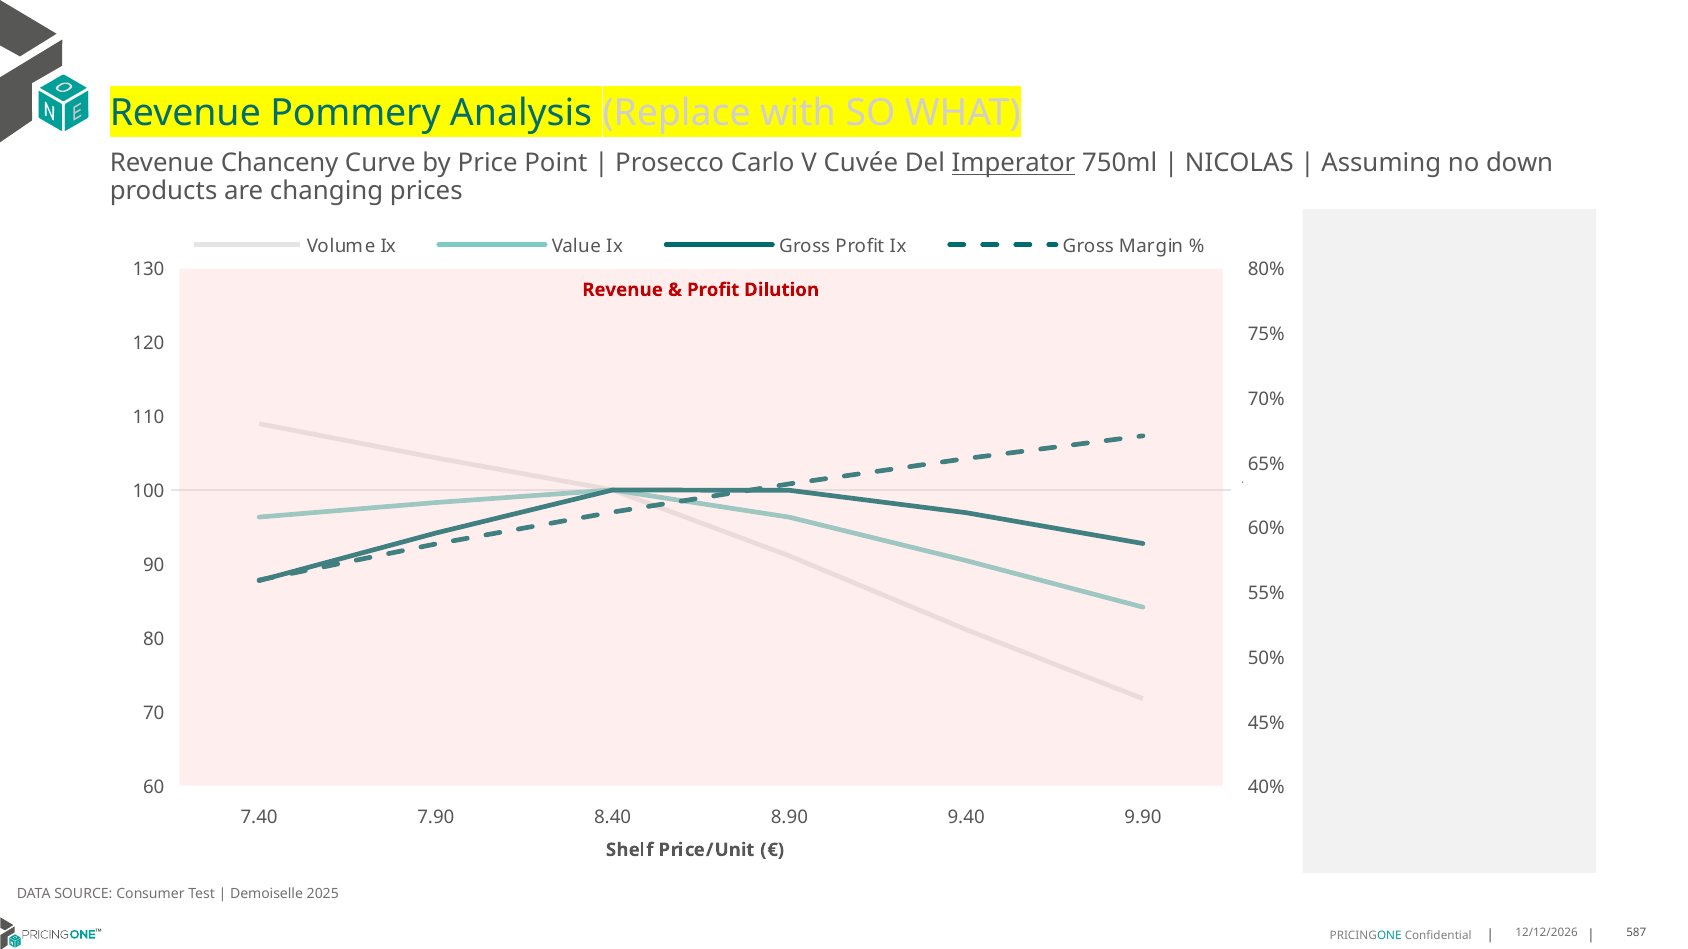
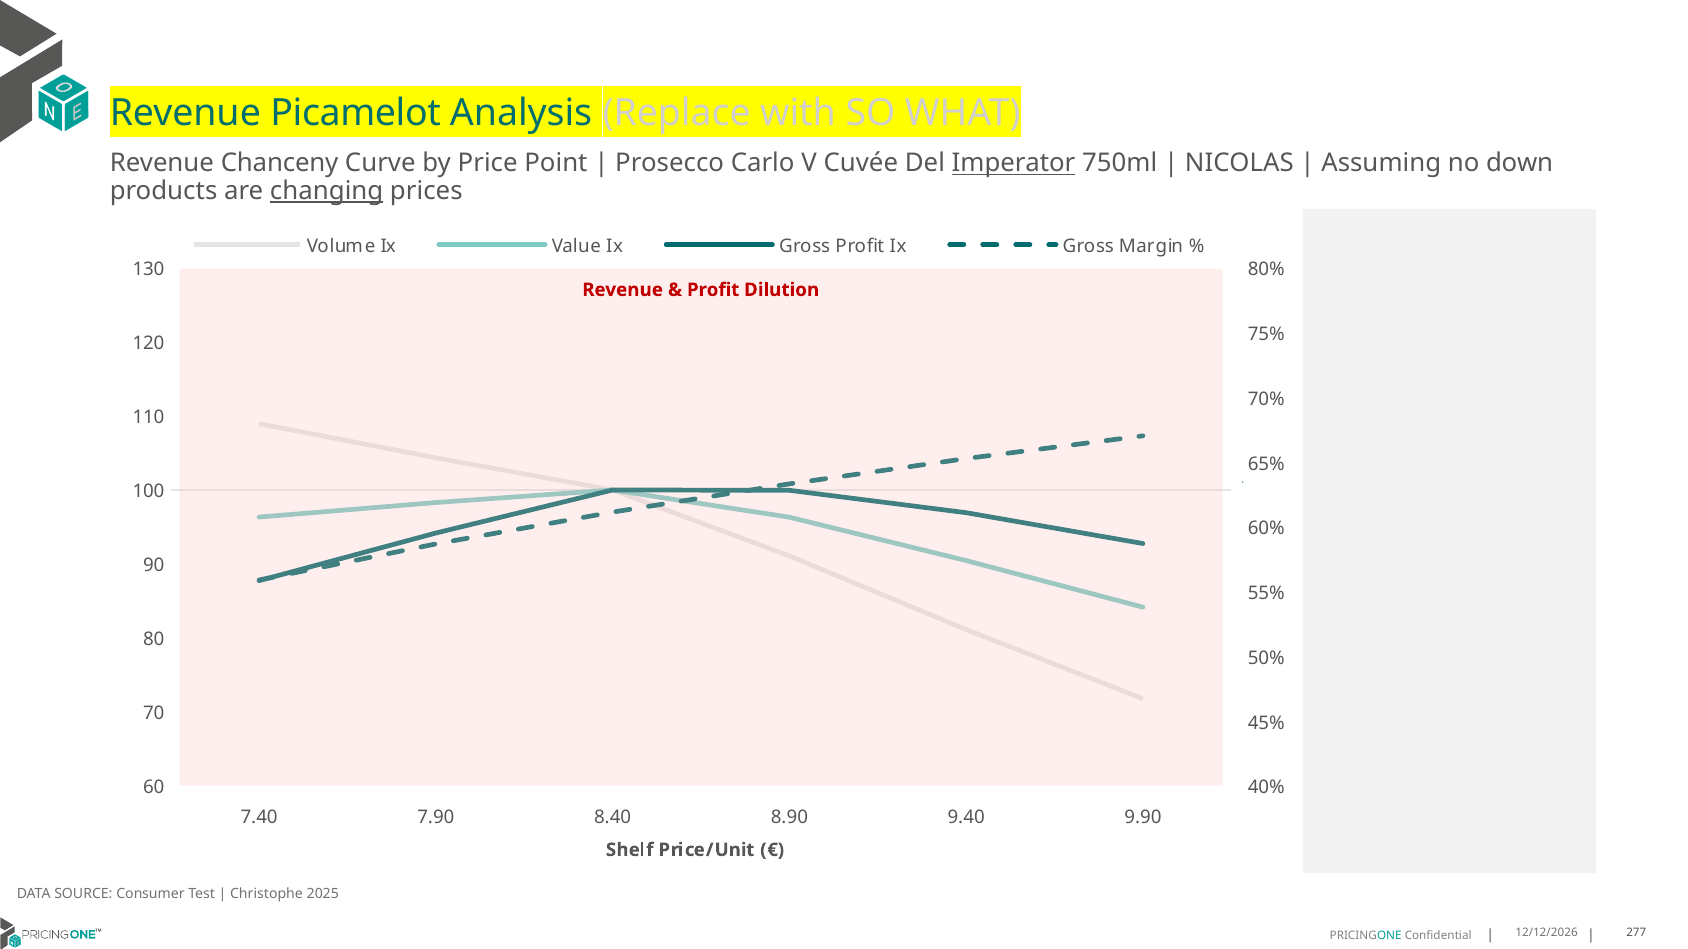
Pommery: Pommery -> Picamelot (356, 113)
changing underline: none -> present (327, 191)
Demoiselle: Demoiselle -> Christophe (266, 894)
587: 587 -> 277 (1636, 934)
